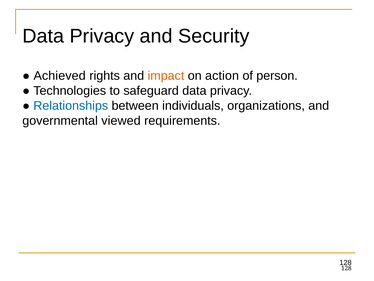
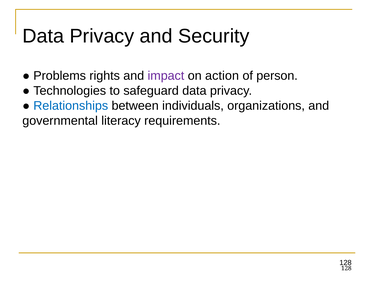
Achieved: Achieved -> Problems (60, 76)
impact colour: orange -> purple (166, 76)
viewed: viewed -> literacy (121, 121)
